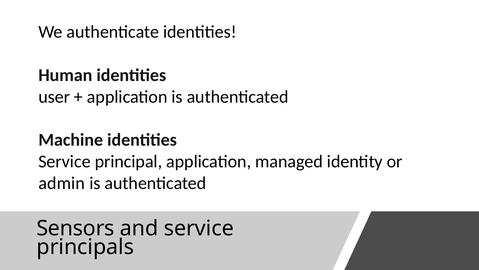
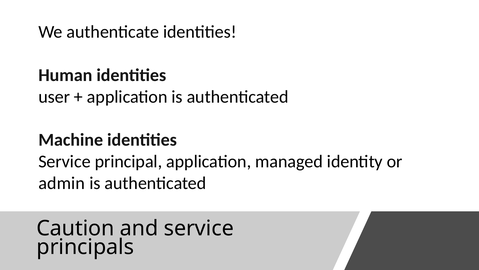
Sensors: Sensors -> Caution (75, 228)
